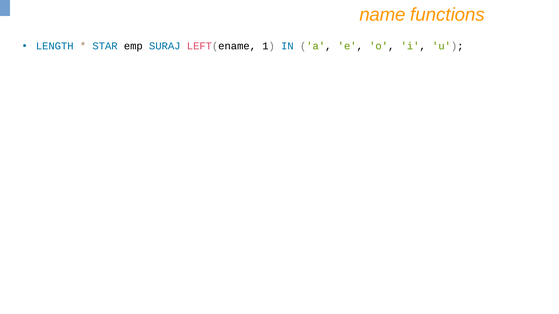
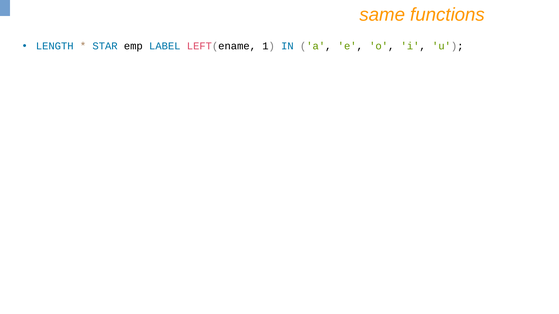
name: name -> same (382, 15)
SURAJ: SURAJ -> LABEL (165, 46)
